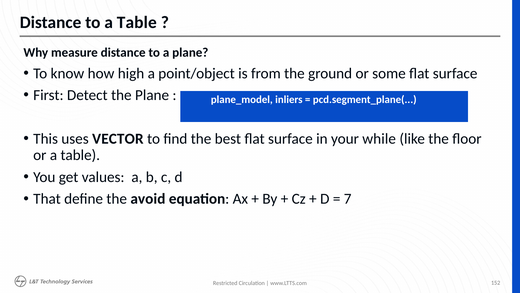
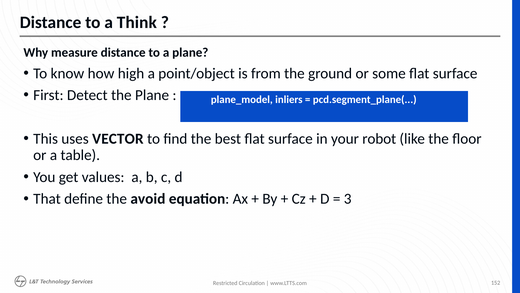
to a Table: Table -> Think (137, 22)
while: while -> robot (379, 139)
7: 7 -> 3 (348, 199)
